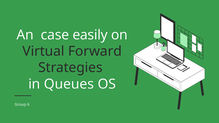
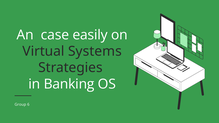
Forward: Forward -> Systems (95, 51)
Queues: Queues -> Banking (69, 84)
